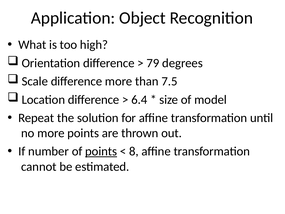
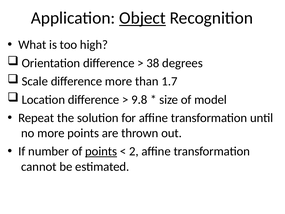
Object underline: none -> present (142, 18)
79: 79 -> 38 (153, 63)
7.5: 7.5 -> 1.7 (169, 81)
6.4: 6.4 -> 9.8 (139, 100)
8: 8 -> 2 (134, 151)
